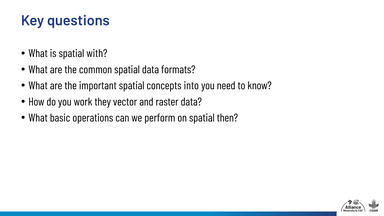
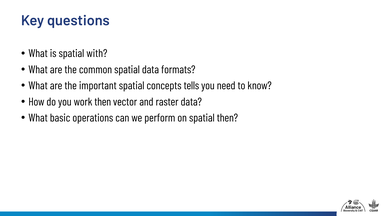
into: into -> tells (191, 86)
work they: they -> then (103, 102)
